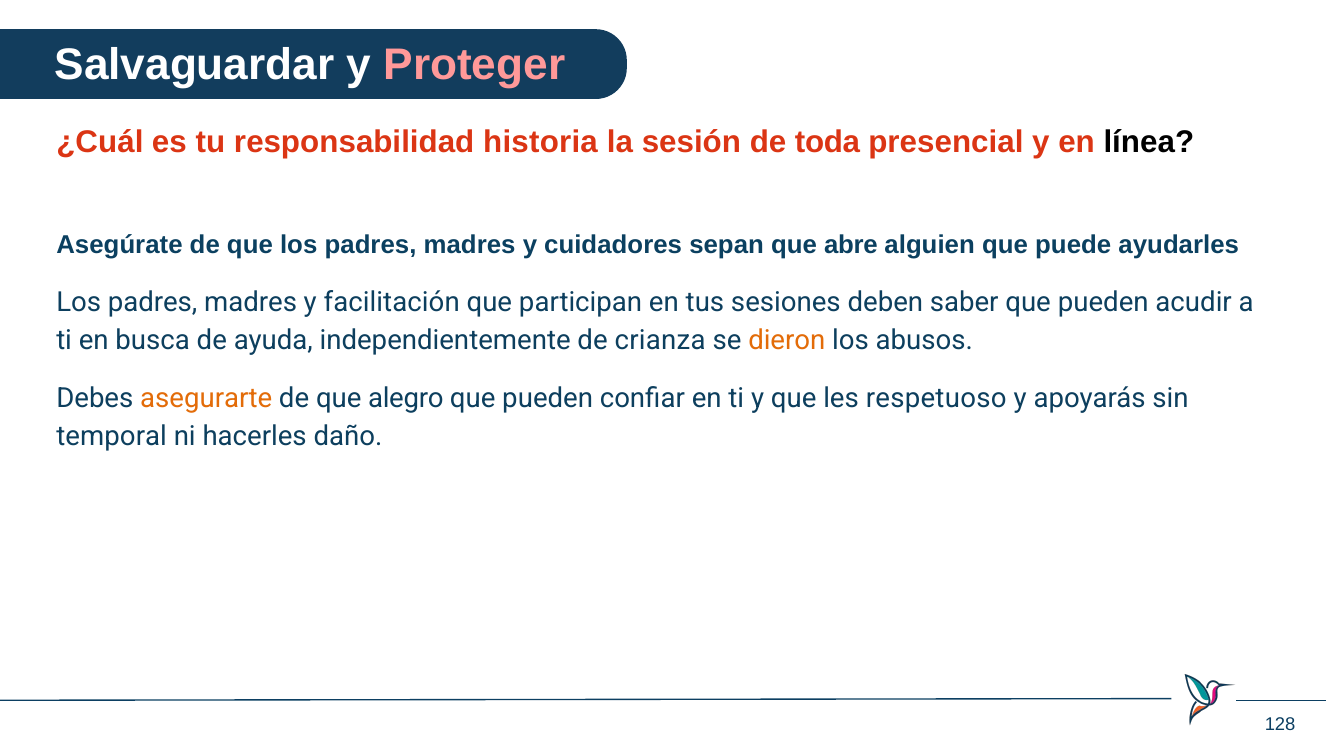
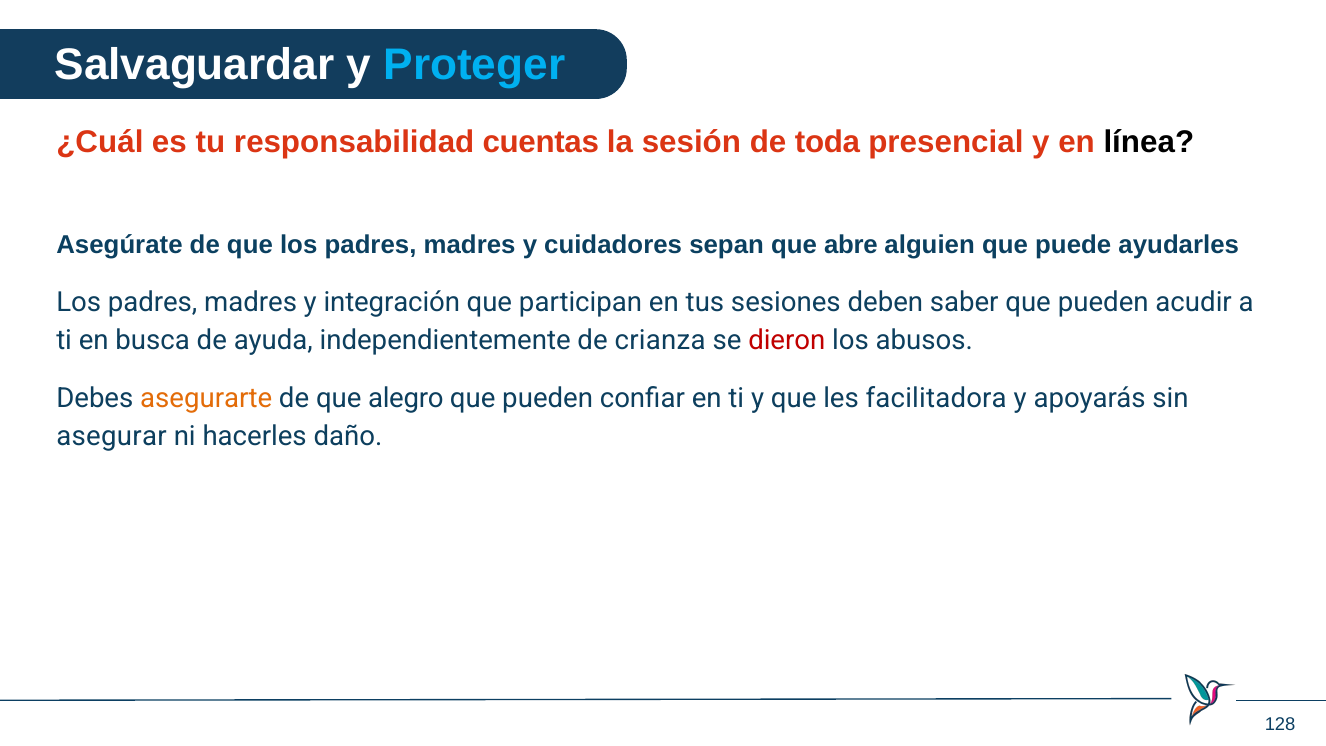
Proteger colour: pink -> light blue (474, 65)
historia: historia -> cuentas (541, 142)
facilitación: facilitación -> integración (392, 302)
dieron colour: orange -> red (787, 340)
respetuoso: respetuoso -> facilitadora (936, 398)
temporal: temporal -> asegurar (112, 436)
